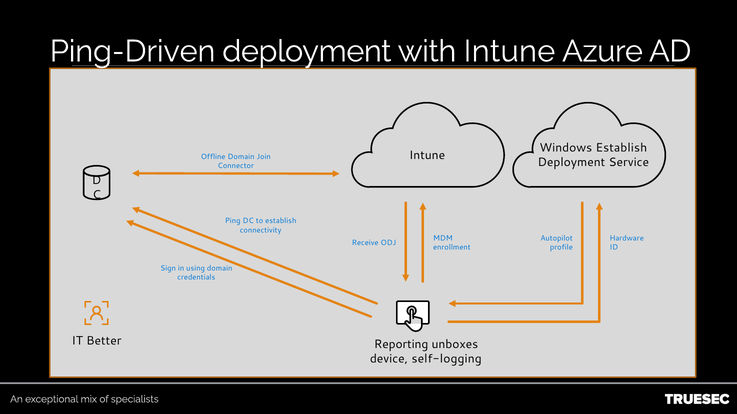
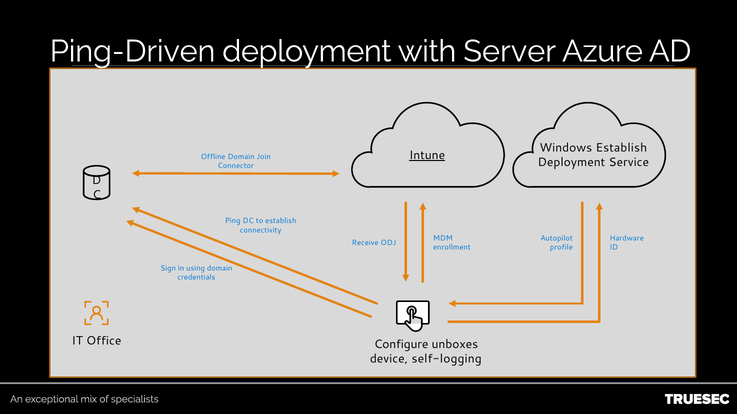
with Intune: Intune -> Server (510, 51)
Intune underline: none -> present (427, 155)
Better: Better -> Office (104, 341)
Reporting: Reporting -> Configure (401, 345)
